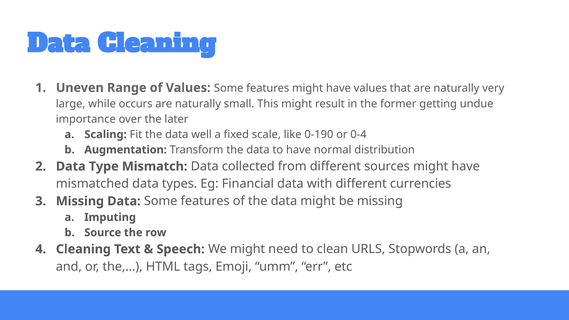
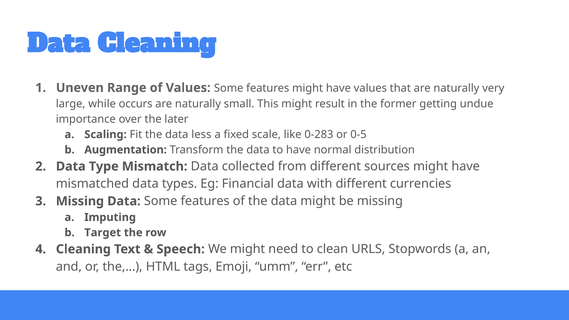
well: well -> less (201, 135)
0-190: 0-190 -> 0-283 (319, 135)
0-4: 0-4 -> 0-5 (359, 135)
Source: Source -> Target (103, 233)
